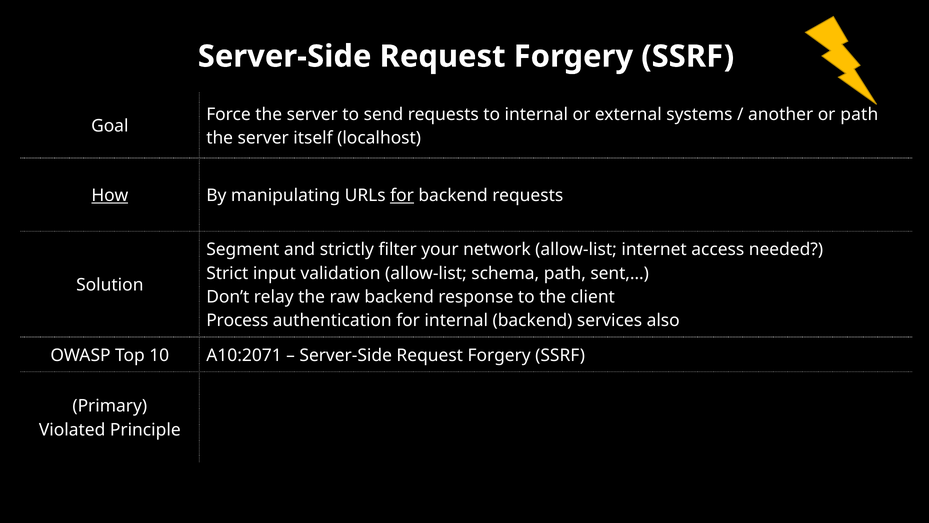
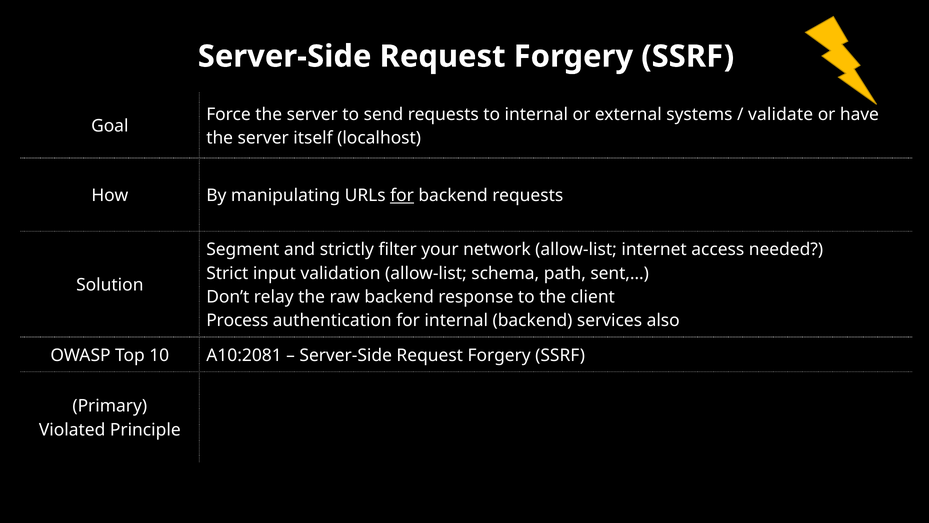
another: another -> validate (781, 114)
or path: path -> have (859, 114)
How underline: present -> none (110, 195)
A10:2071: A10:2071 -> A10:2081 (244, 355)
